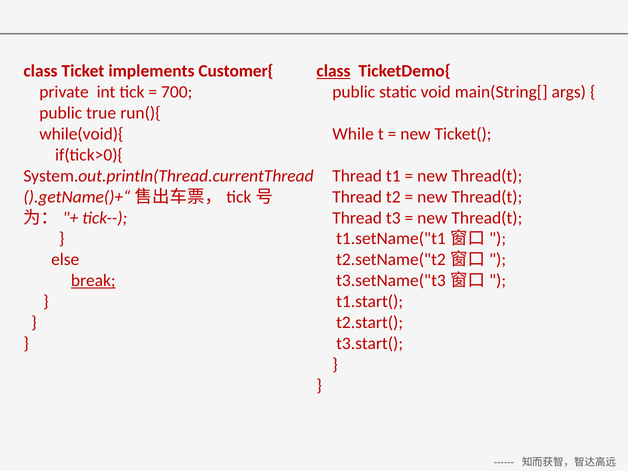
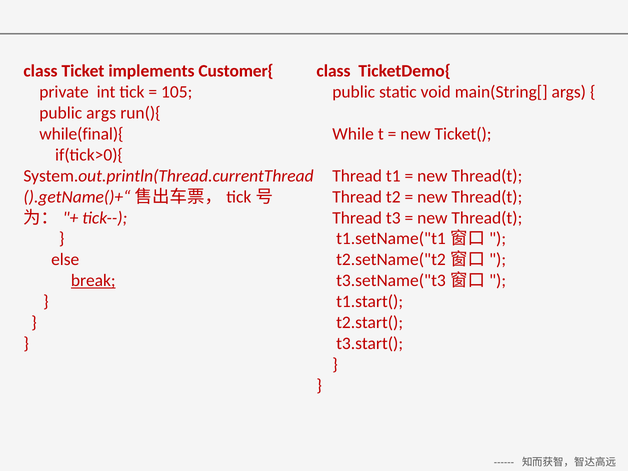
class underline: present -> none (333, 71)
700: 700 -> 105 (177, 92)
public true: true -> args (101, 113)
while(void){: while(void){ -> while(final){ (81, 134)
